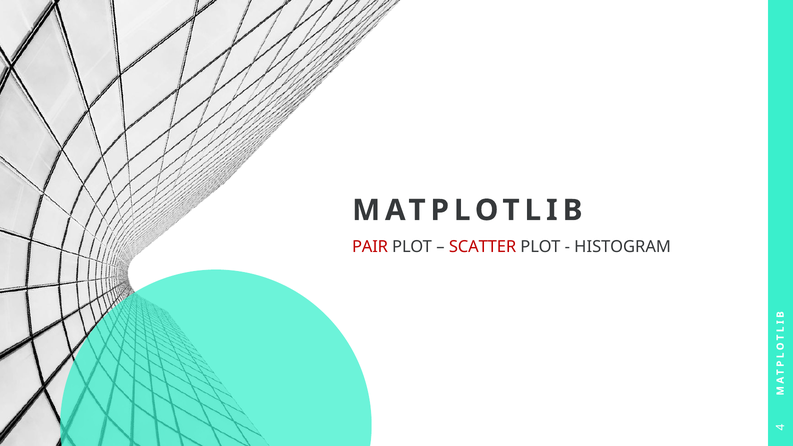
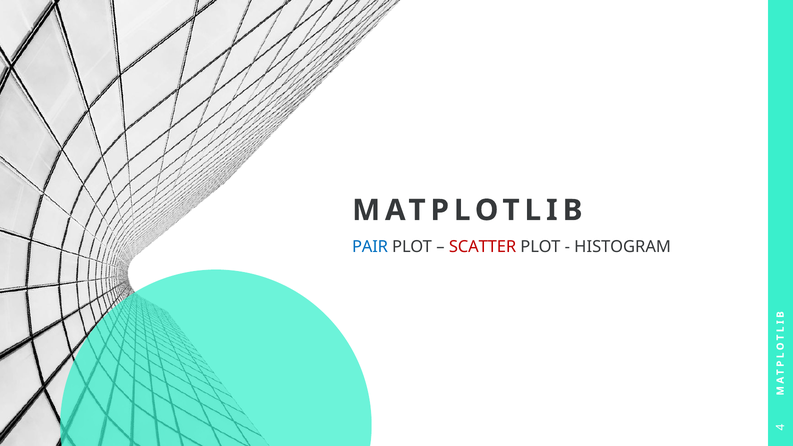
PAIR colour: red -> blue (370, 247)
